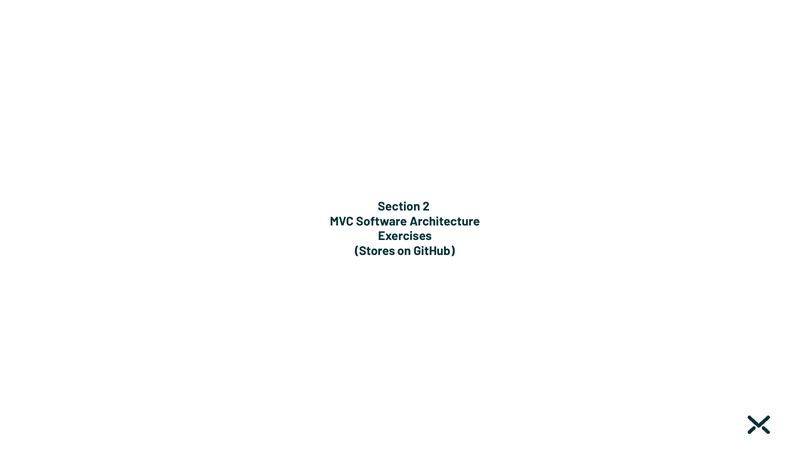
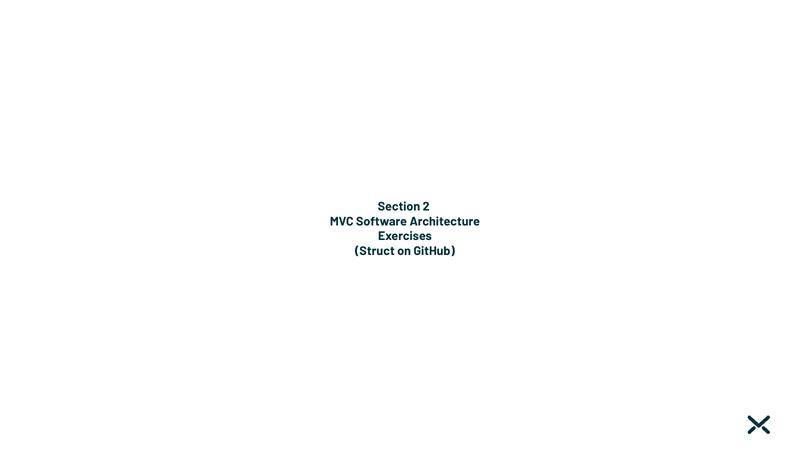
Stores: Stores -> Struct (375, 251)
